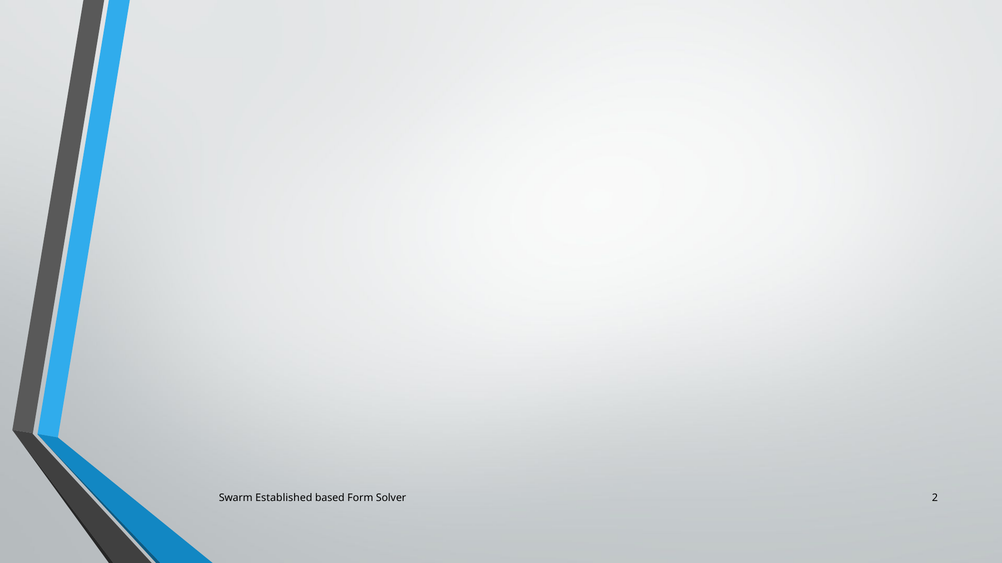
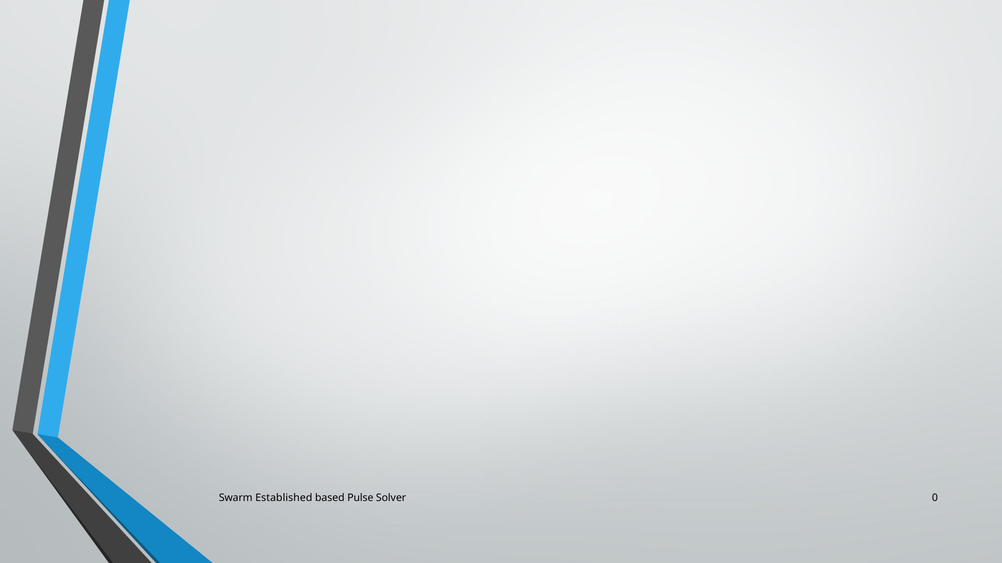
Form: Form -> Pulse (360, 498)
2: 2 -> 0 (935, 498)
